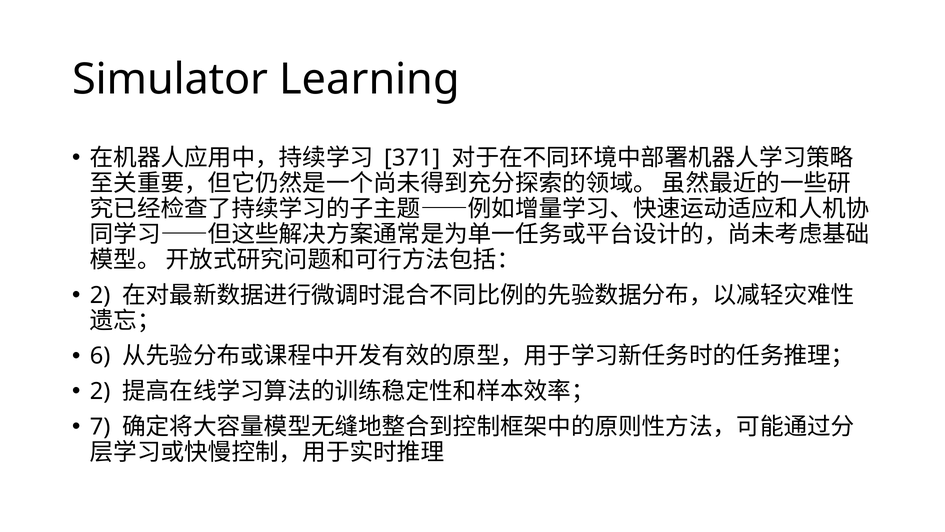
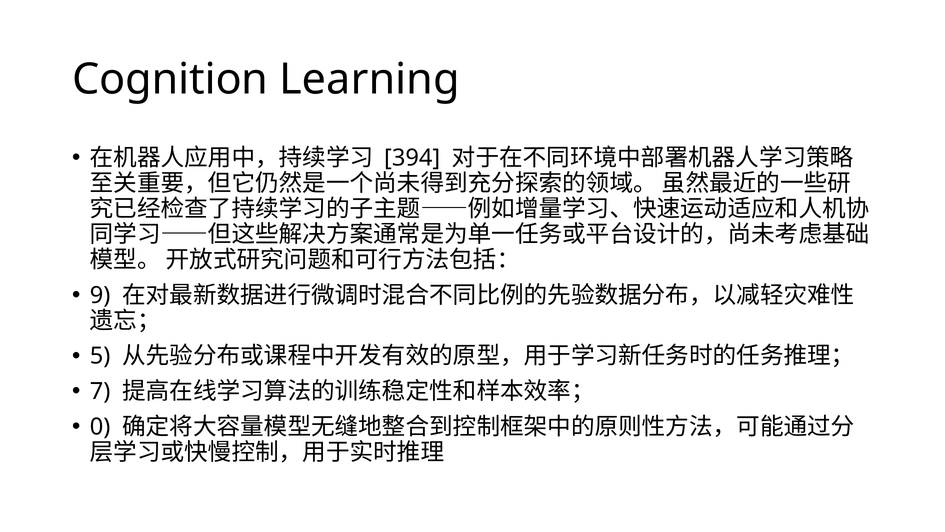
Simulator: Simulator -> Cognition (170, 79)
371: 371 -> 394 (412, 158)
2: 2 -> 9 (100, 295)
6: 6 -> 5 (100, 356)
2: 2 -> 7 (100, 391)
7: 7 -> 0 (100, 427)
